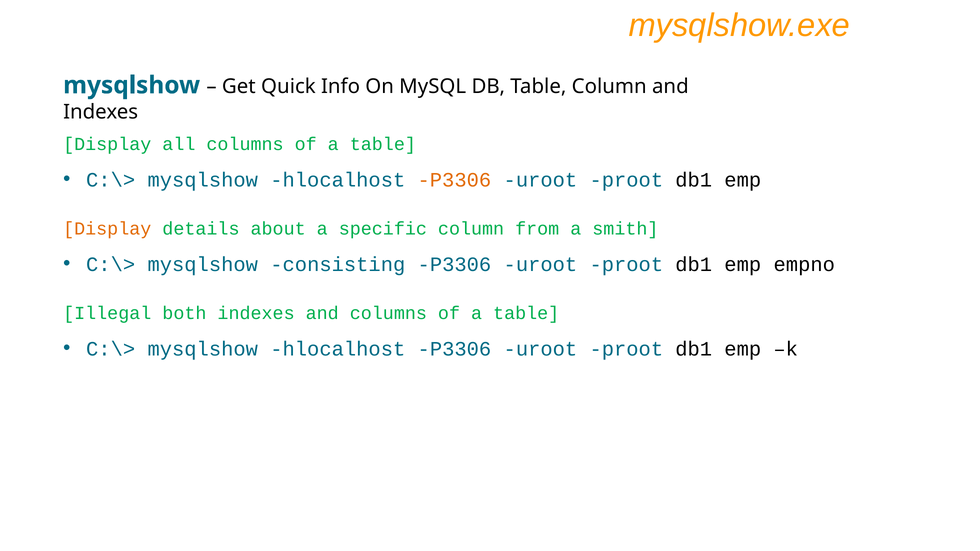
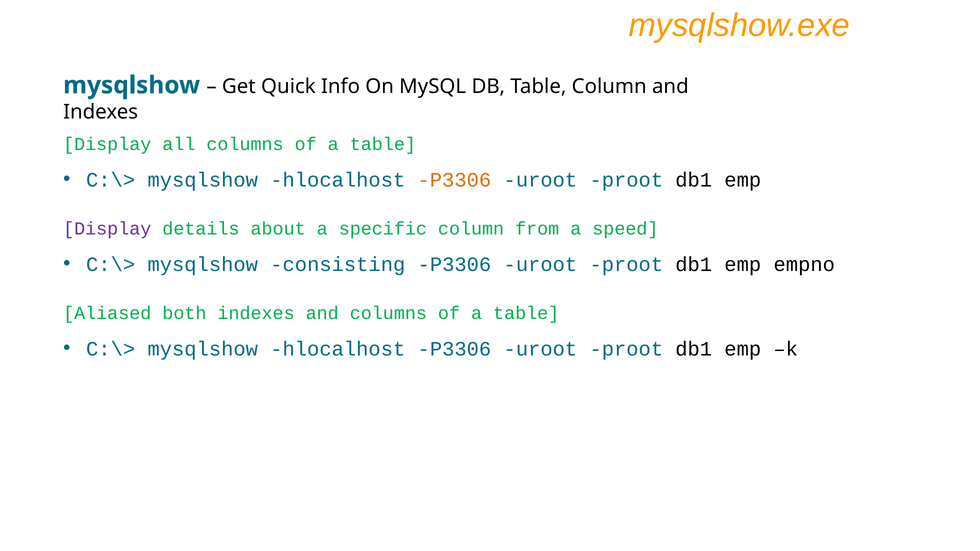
Display colour: orange -> purple (107, 229)
smith: smith -> speed (625, 229)
Illegal: Illegal -> Aliased (107, 313)
